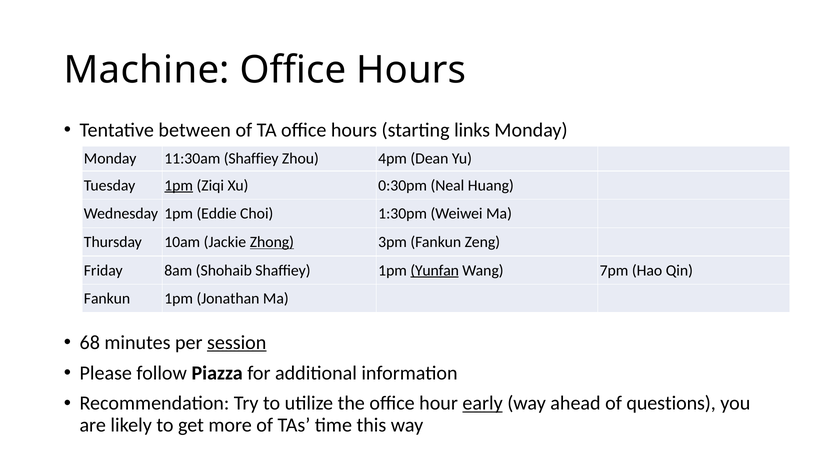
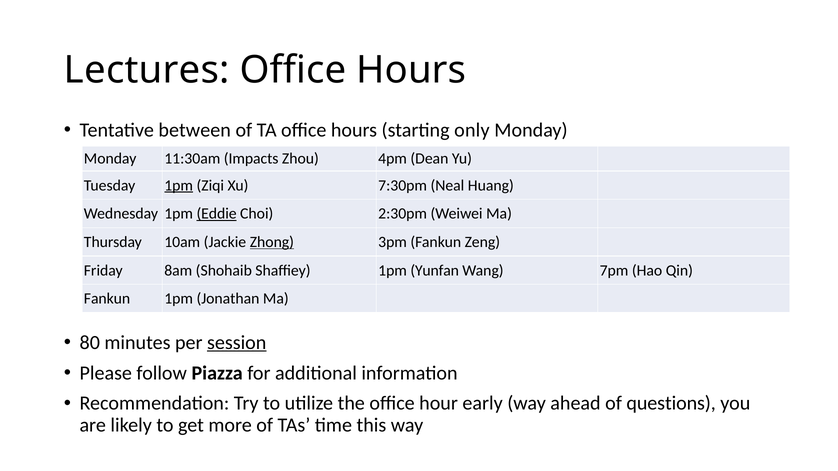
Machine: Machine -> Lectures (147, 70)
links: links -> only (472, 130)
11:30am Shaffiey: Shaffiey -> Impacts (251, 159)
0:30pm: 0:30pm -> 7:30pm (403, 186)
Eddie underline: none -> present (217, 214)
1:30pm: 1:30pm -> 2:30pm (403, 214)
Yunfan underline: present -> none (435, 271)
68: 68 -> 80 (90, 343)
early underline: present -> none (483, 404)
